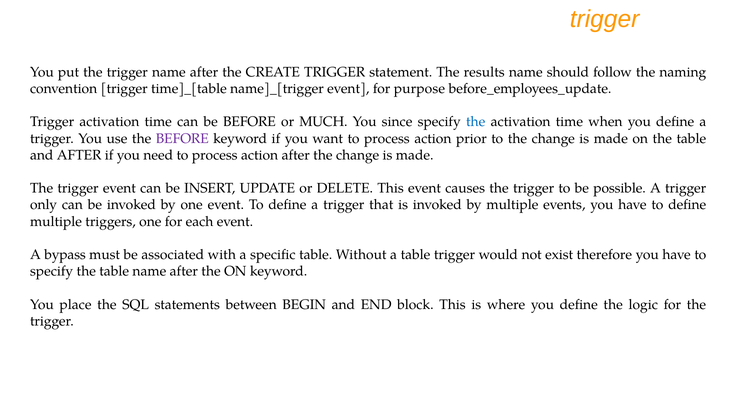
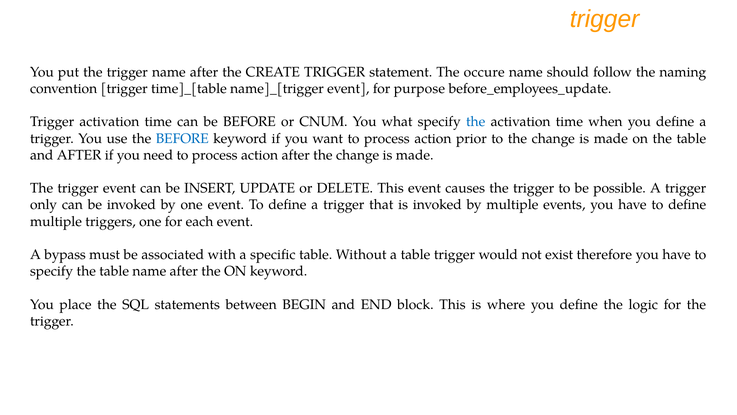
results: results -> occure (484, 72)
MUCH: MUCH -> CNUM (323, 122)
since: since -> what (397, 122)
BEFORE colour: purple -> blue (182, 138)
